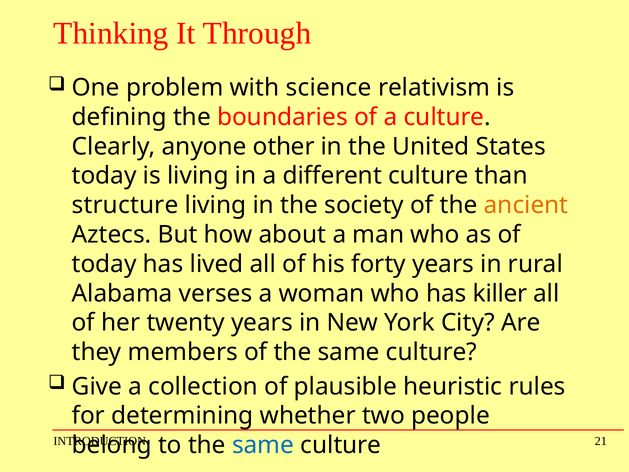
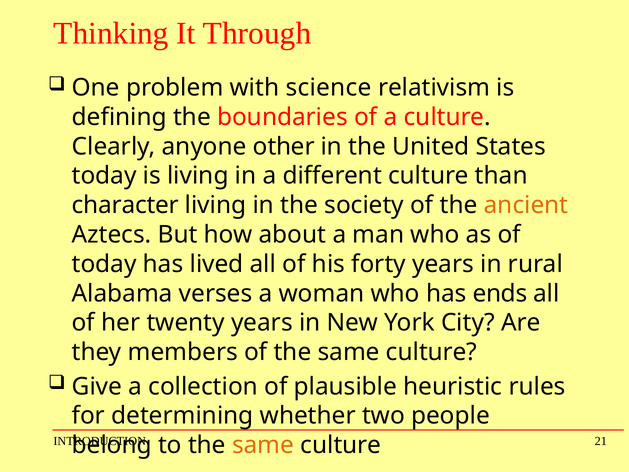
structure: structure -> character (125, 205)
killer: killer -> ends (500, 293)
same colour: blue -> orange (263, 445)
